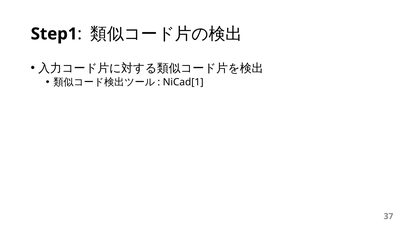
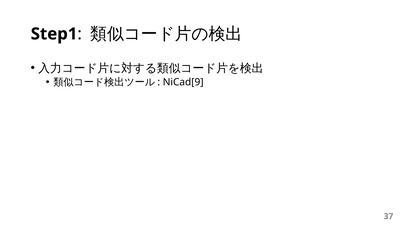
NiCad[1: NiCad[1 -> NiCad[9 (183, 82)
